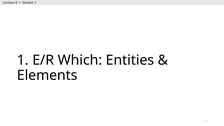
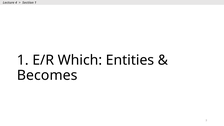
Elements: Elements -> Becomes (47, 75)
